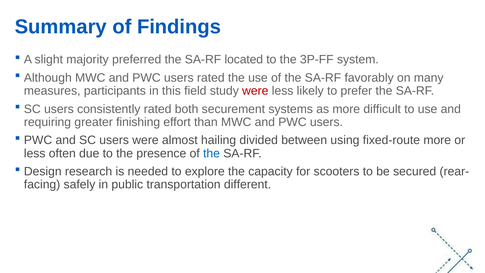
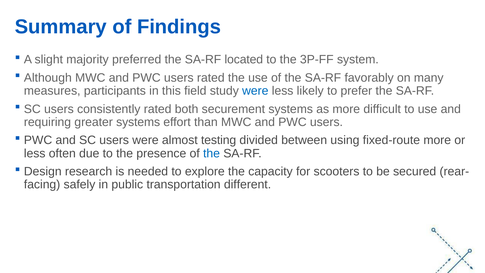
were colour: red -> blue (255, 91)
greater finishing: finishing -> systems (138, 122)
hailing: hailing -> testing (219, 140)
